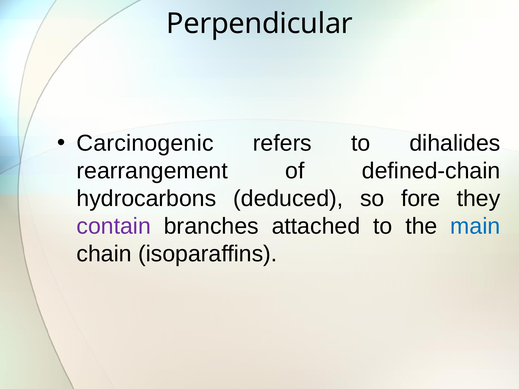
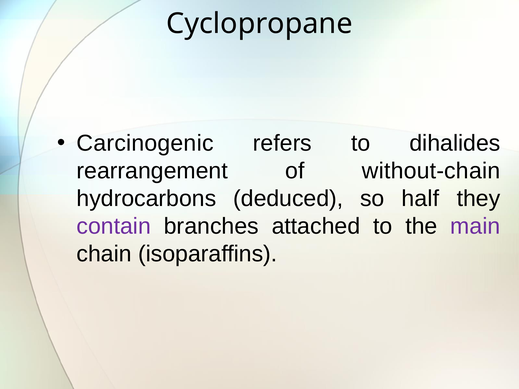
Perpendicular: Perpendicular -> Cyclopropane (259, 24)
defined-chain: defined-chain -> without-chain (431, 171)
fore: fore -> half (420, 199)
main colour: blue -> purple (475, 227)
